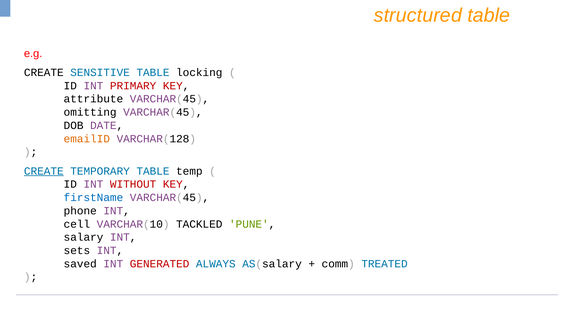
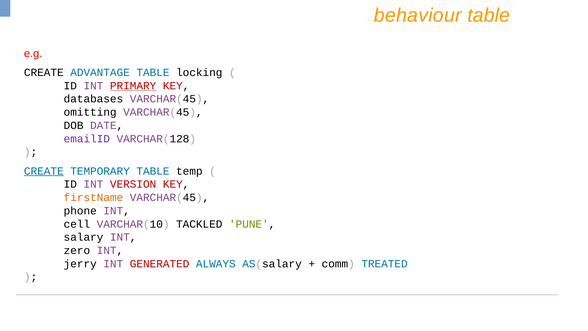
structured: structured -> behaviour (418, 15)
SENSITIVE: SENSITIVE -> ADVANTAGE (100, 72)
PRIMARY underline: none -> present (133, 86)
attribute: attribute -> databases (93, 99)
emailID colour: orange -> purple (87, 139)
WITHOUT: WITHOUT -> VERSION (133, 184)
firstName colour: blue -> orange (93, 197)
sets: sets -> zero (77, 250)
saved: saved -> jerry (80, 264)
